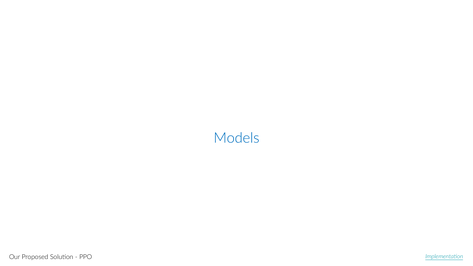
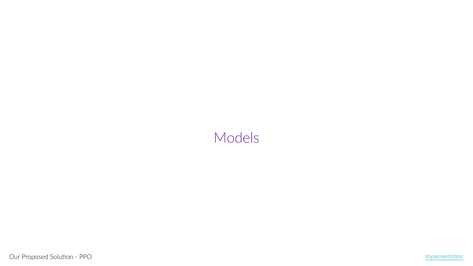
Models colour: blue -> purple (237, 138)
